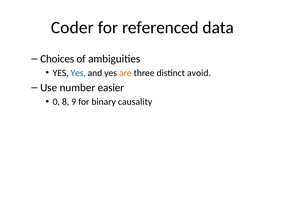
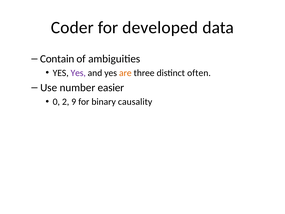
referenced: referenced -> developed (160, 28)
Choices: Choices -> Contain (57, 59)
Yes colour: blue -> purple (78, 73)
avoid: avoid -> often (199, 73)
8: 8 -> 2 (66, 102)
